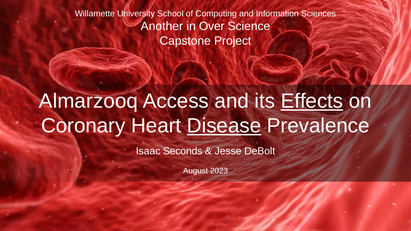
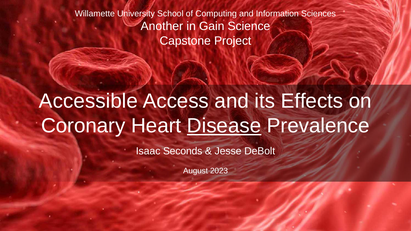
Over: Over -> Gain (212, 26)
Almarzooq: Almarzooq -> Accessible (88, 101)
Effects underline: present -> none (312, 101)
